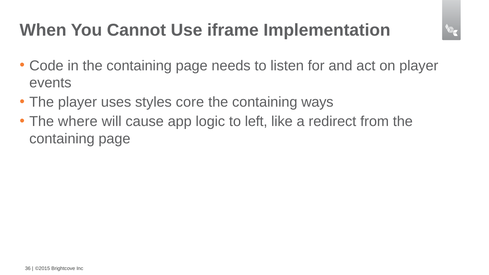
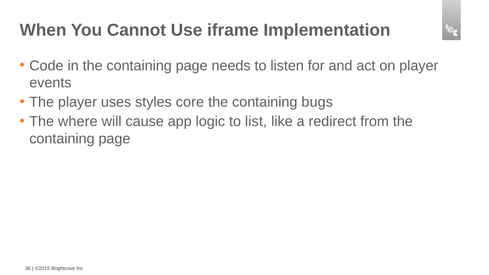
ways: ways -> bugs (317, 102)
left: left -> list (256, 122)
